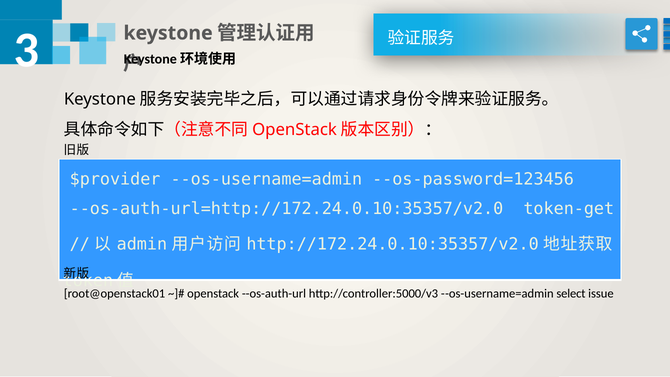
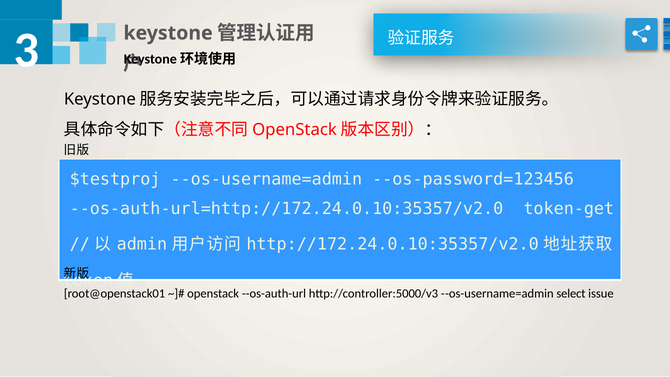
$provider: $provider -> $testproj (115, 179)
